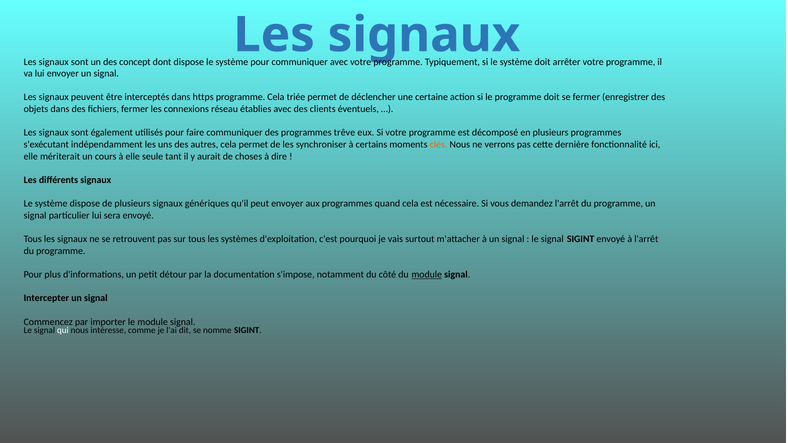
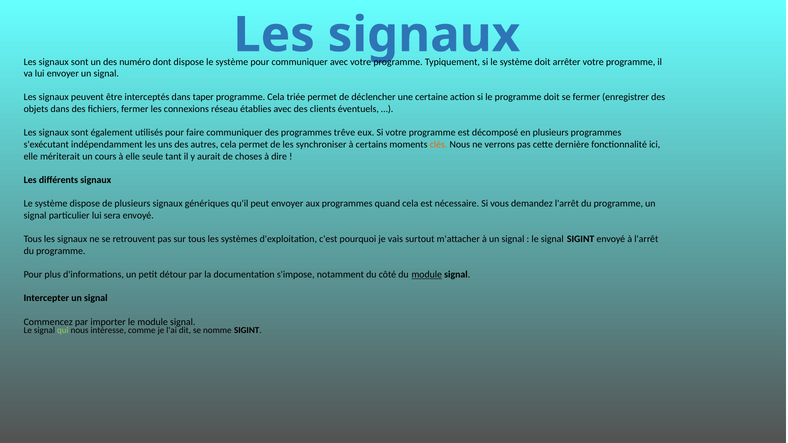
concept: concept -> numéro (135, 62)
https: https -> taper (203, 97)
qui colour: white -> light green (63, 331)
